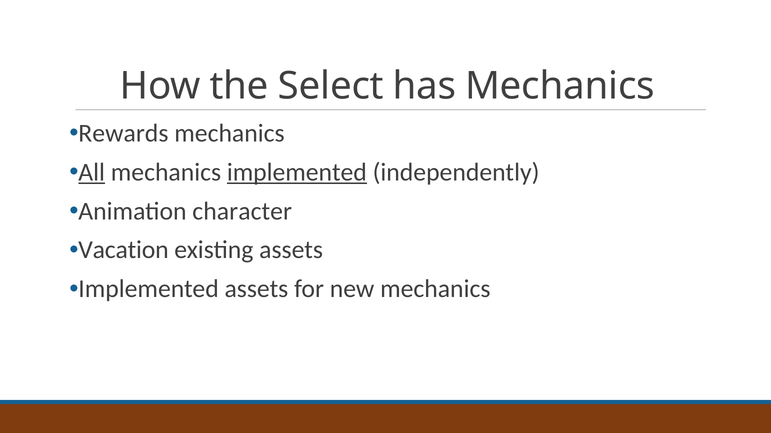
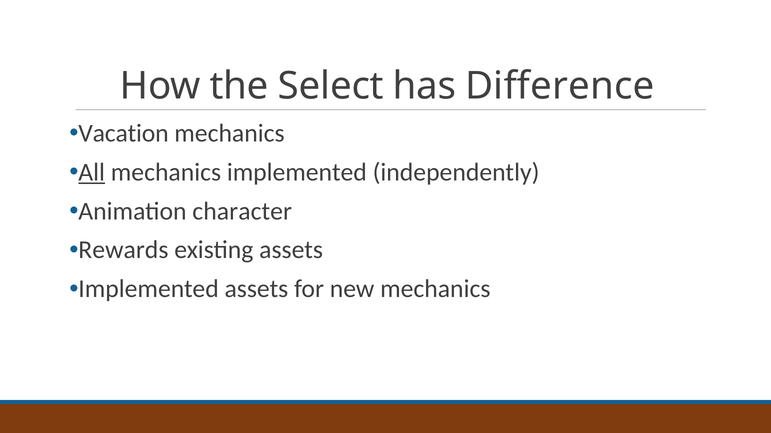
has Mechanics: Mechanics -> Difference (560, 86)
Rewards: Rewards -> Vacation (124, 133)
implemented underline: present -> none (297, 172)
Vacation: Vacation -> Rewards (123, 250)
